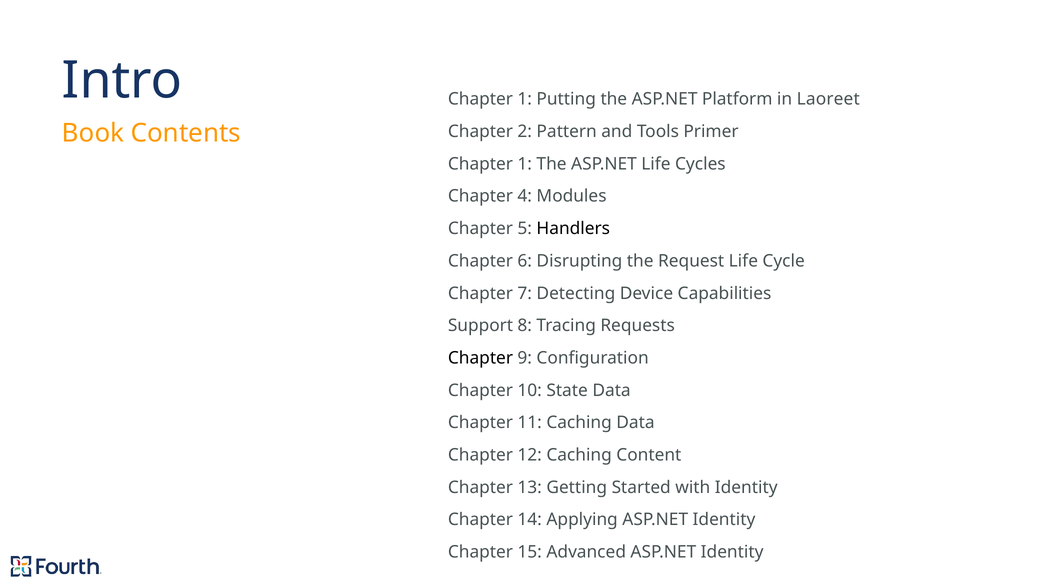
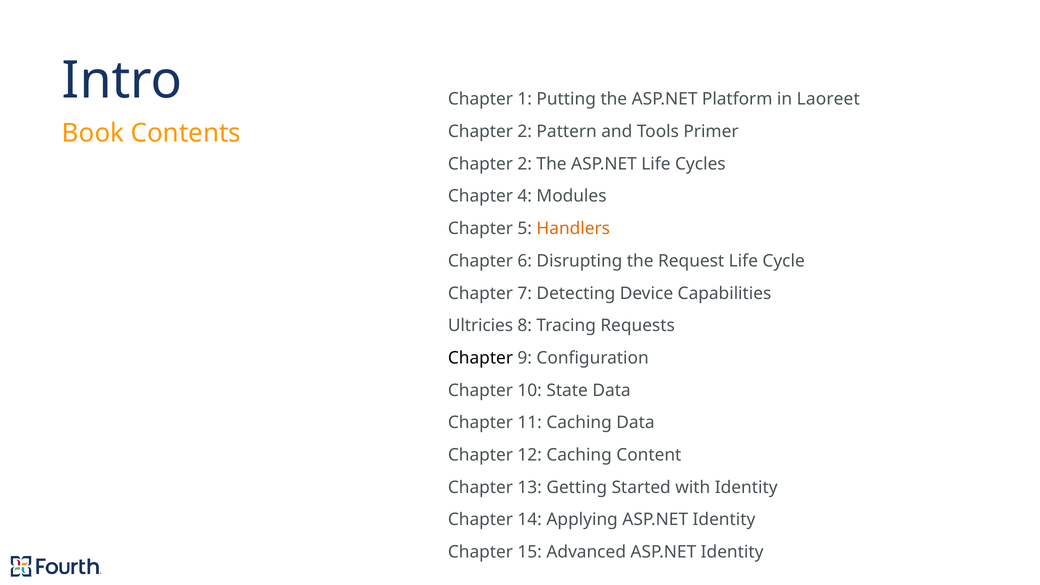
1: 1 -> 2 (525, 164)
Handlers colour: black -> orange (573, 229)
Support: Support -> Ultricies (480, 326)
